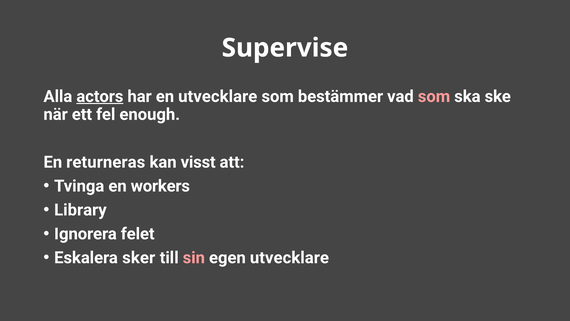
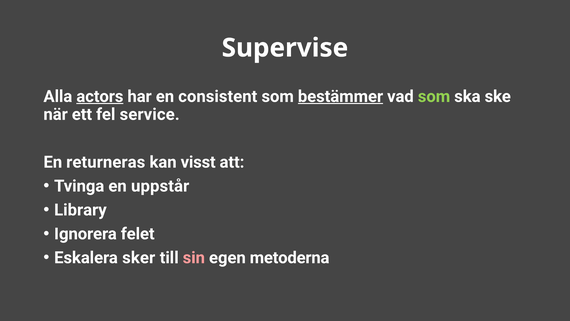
en utvecklare: utvecklare -> consistent (218, 96)
bestämmer underline: none -> present (340, 96)
som colour: pink -> light green (434, 96)
enough: enough -> service (150, 114)
workers: workers -> uppstår (160, 186)
egen utvecklare: utvecklare -> metoderna (290, 257)
